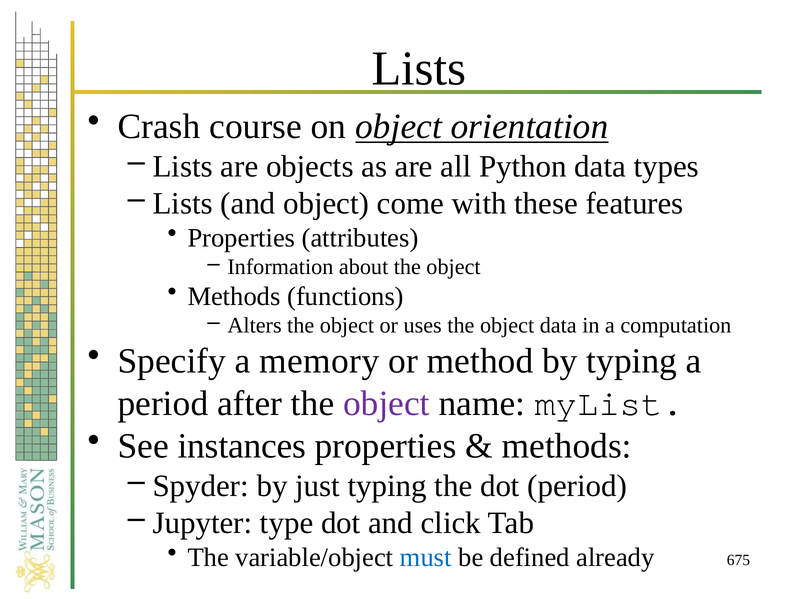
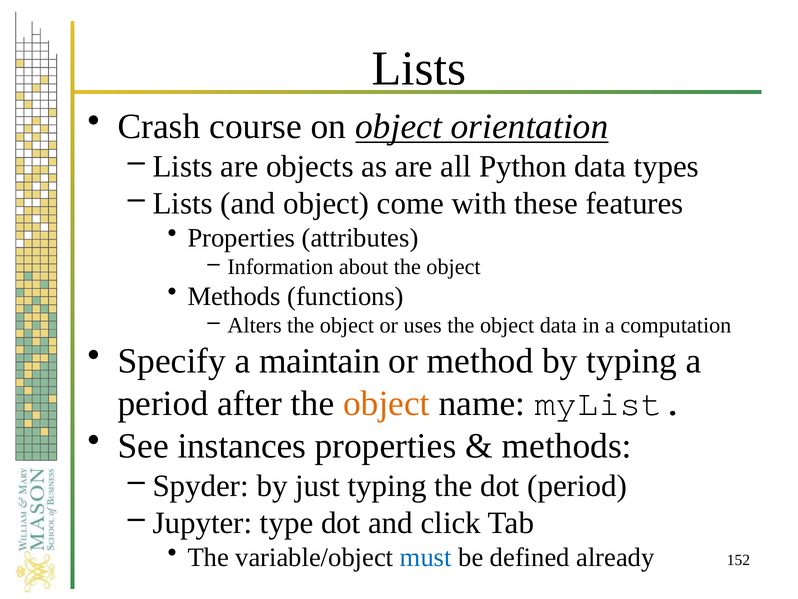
memory: memory -> maintain (320, 361)
object colour: purple -> orange (386, 403)
675: 675 -> 152 (738, 559)
